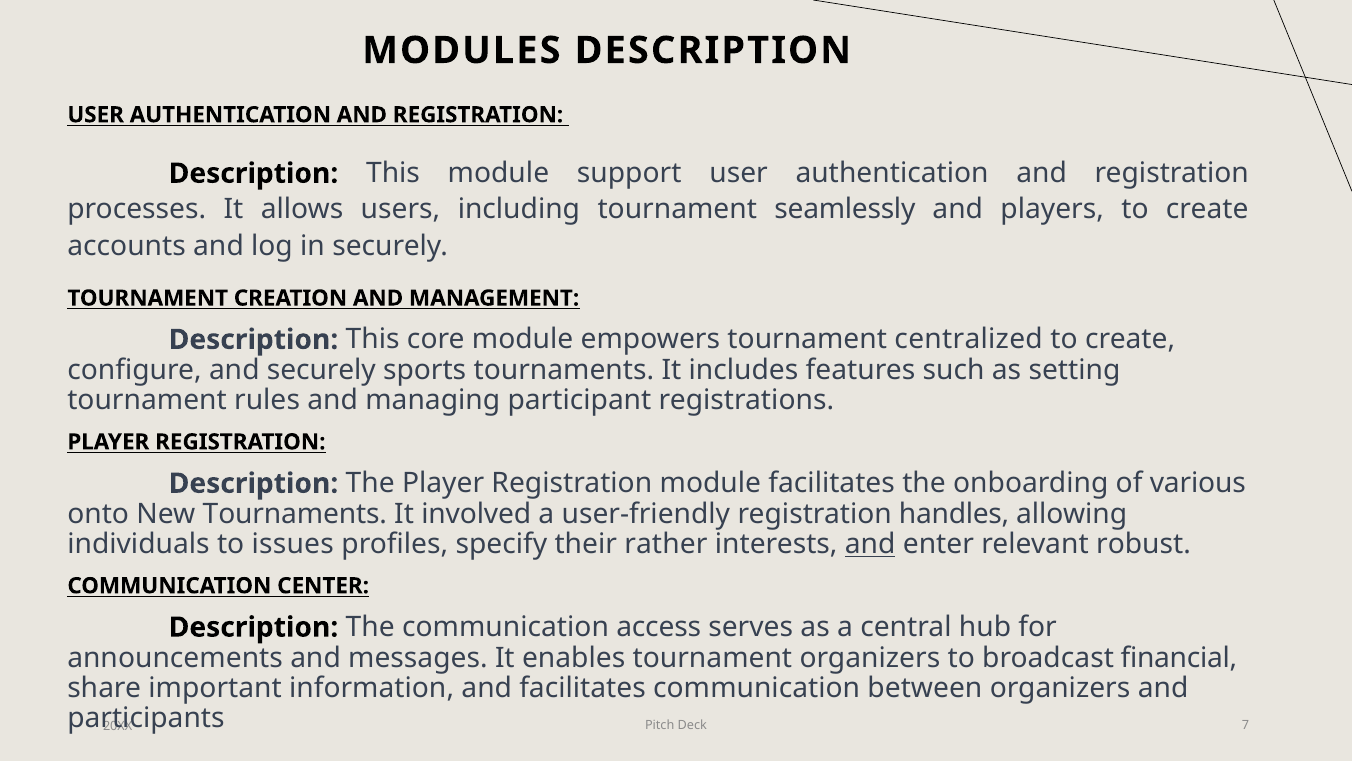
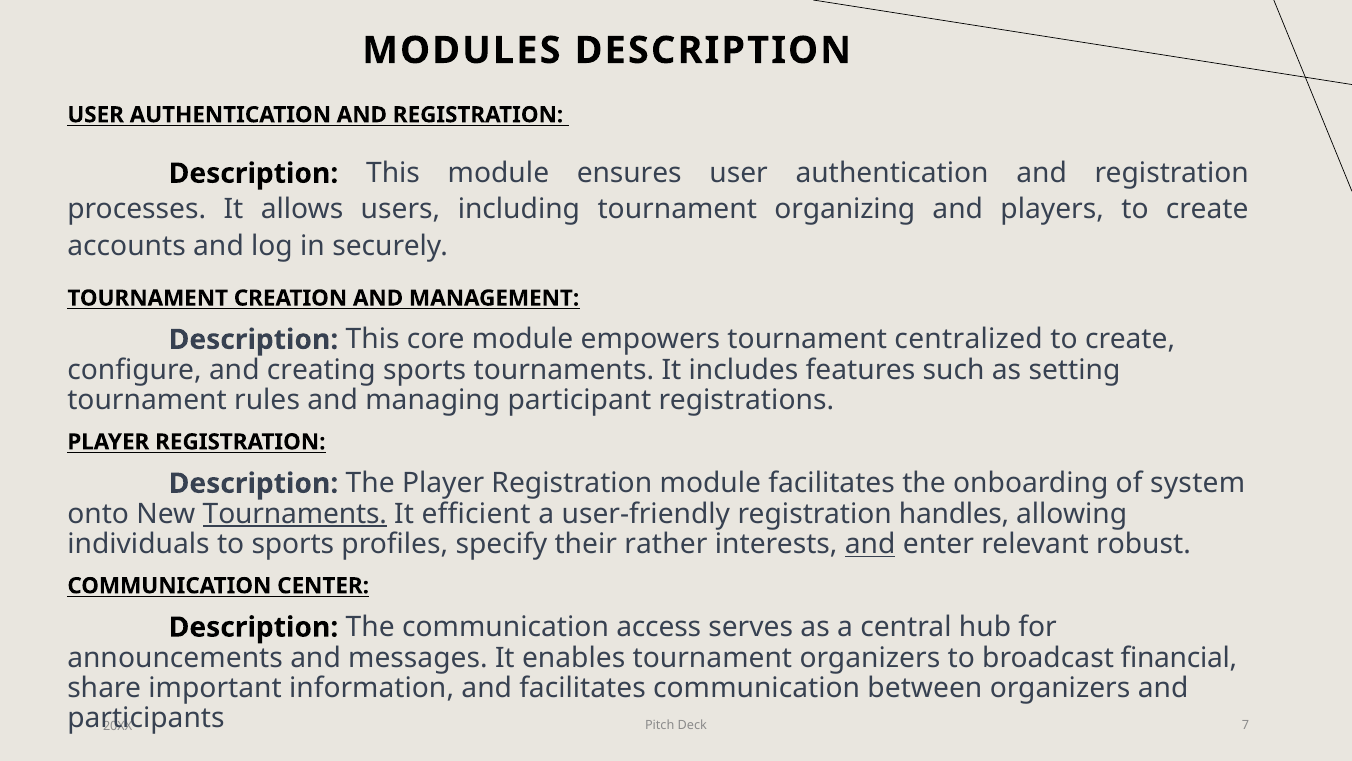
support: support -> ensures (629, 173)
seamlessly: seamlessly -> organizing (845, 210)
and securely: securely -> creating (321, 370)
various: various -> system (1198, 483)
Tournaments underline: none -> present (295, 514)
involved: involved -> efficient (476, 514)
to issues: issues -> sports (293, 544)
